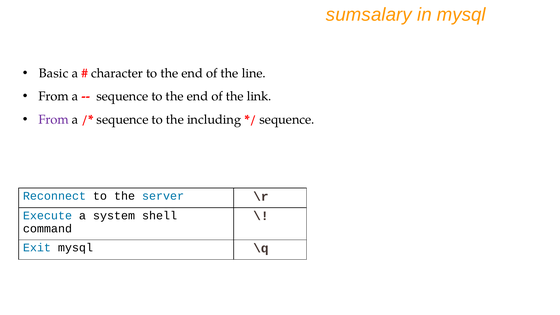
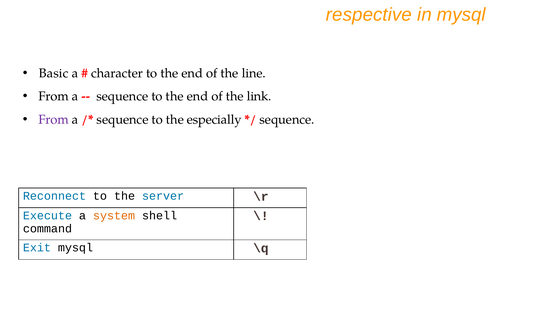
sumsalary: sumsalary -> respective (369, 15)
including: including -> especially (214, 119)
system colour: black -> orange (114, 216)
